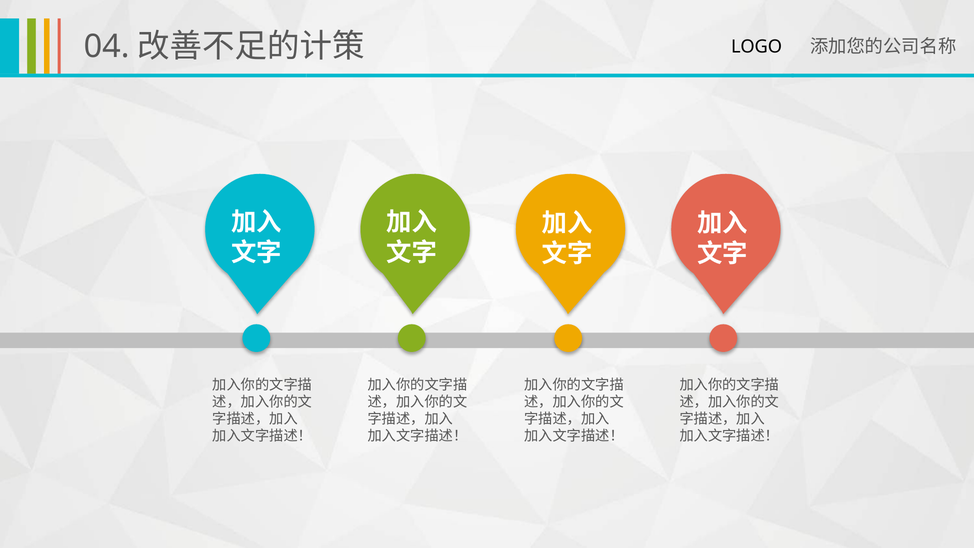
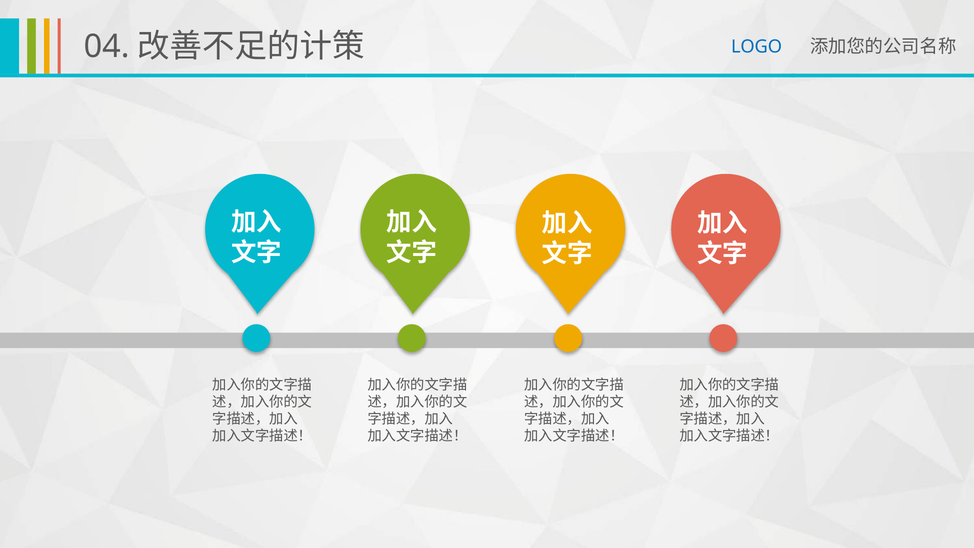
LOGO colour: black -> blue (757, 47)
